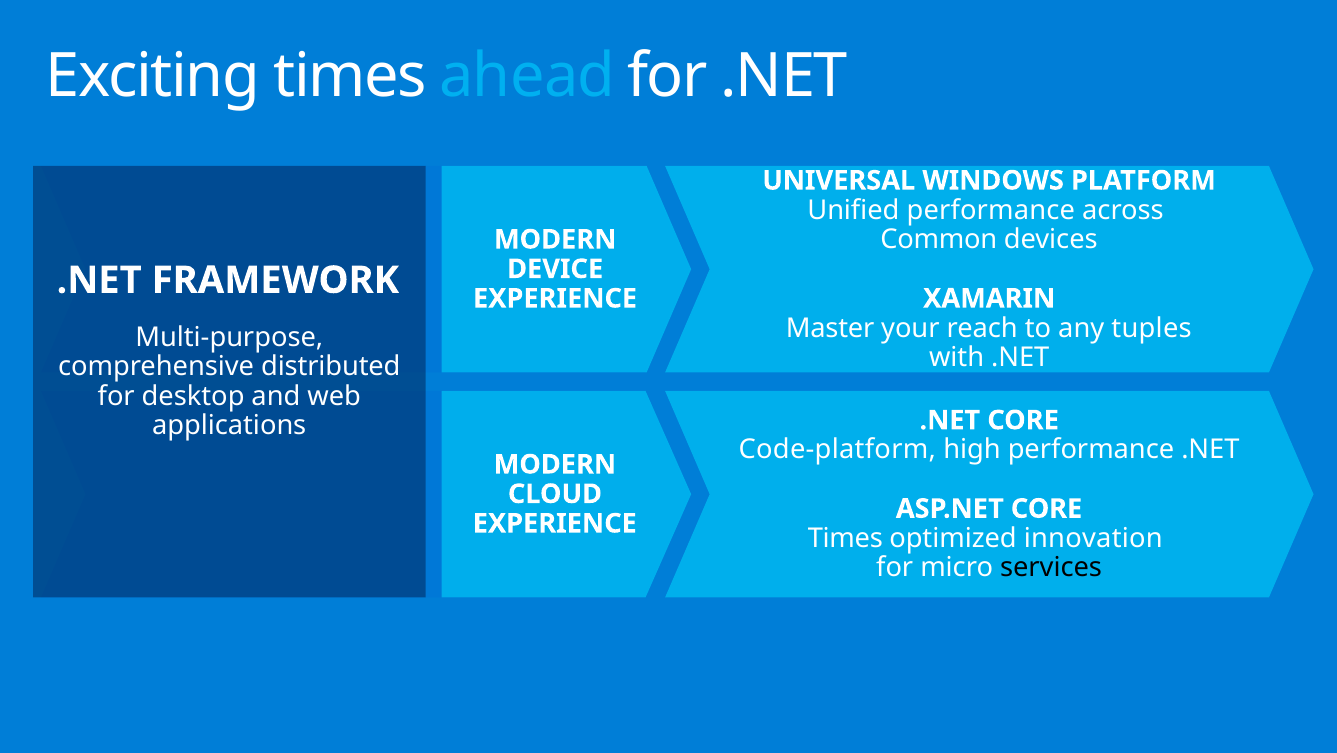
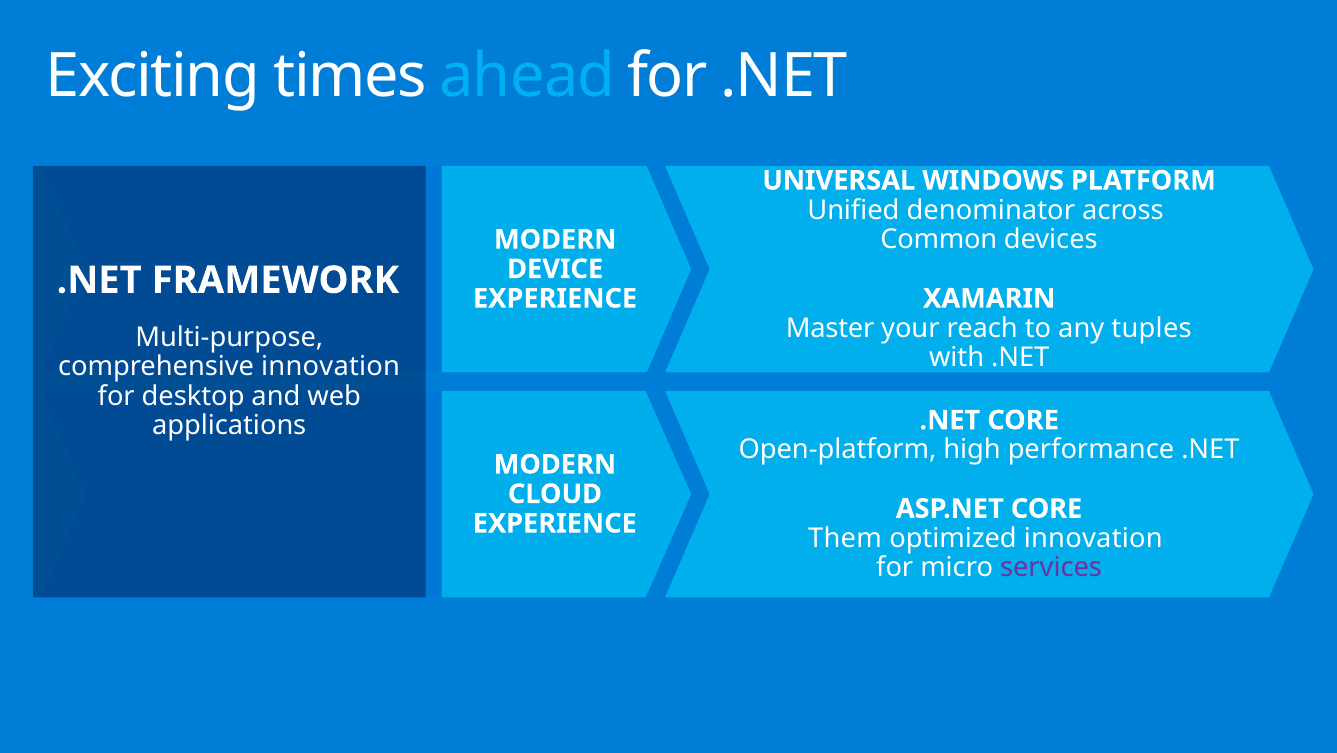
Unified performance: performance -> denominator (991, 210)
comprehensive distributed: distributed -> innovation (331, 366)
Code-platform: Code-platform -> Open-platform (837, 449)
Times: Times -> Them (845, 538)
services colour: black -> purple (1051, 567)
